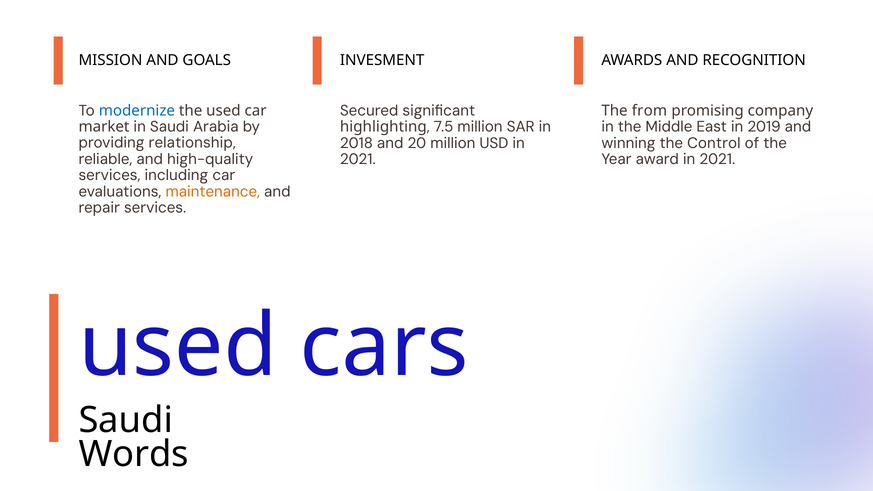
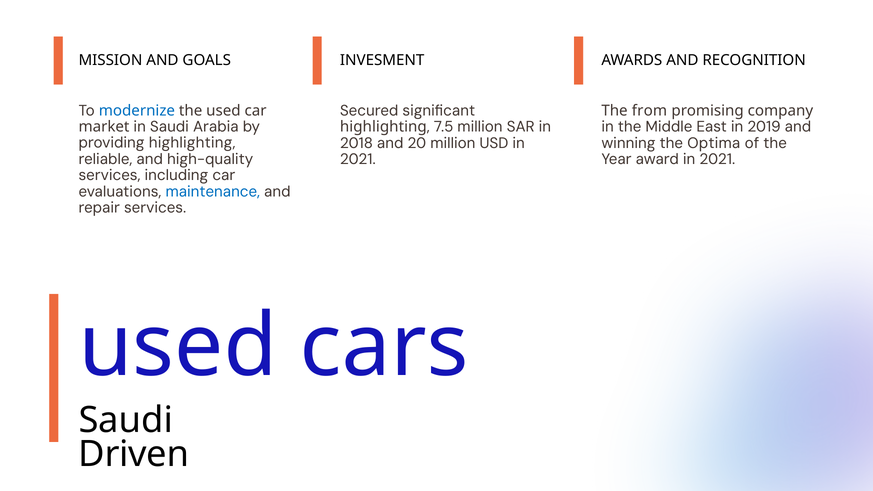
providing relationship: relationship -> highlighting (192, 143)
Control: Control -> Optima (714, 143)
maintenance colour: orange -> blue (213, 192)
Words: Words -> Driven (134, 454)
